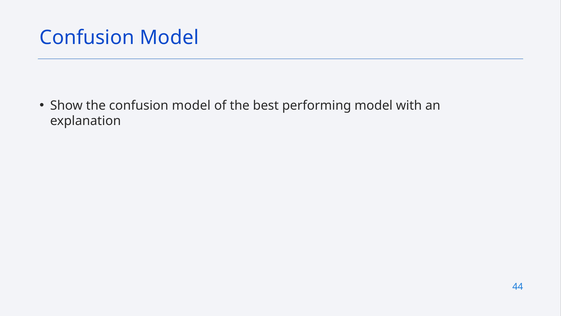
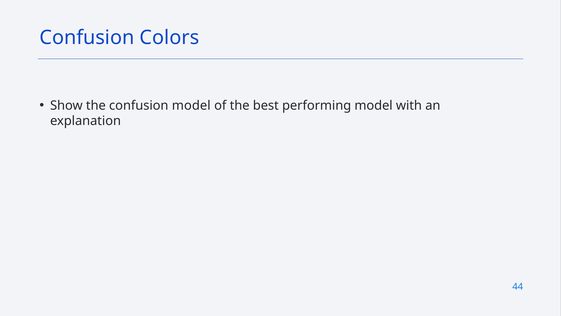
Model: Model -> Colors (169, 37)
